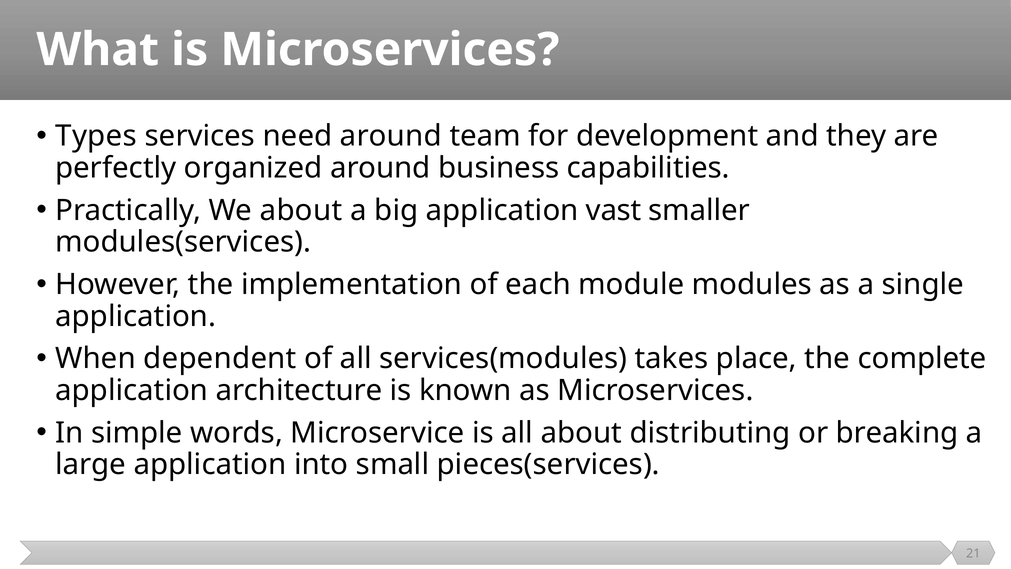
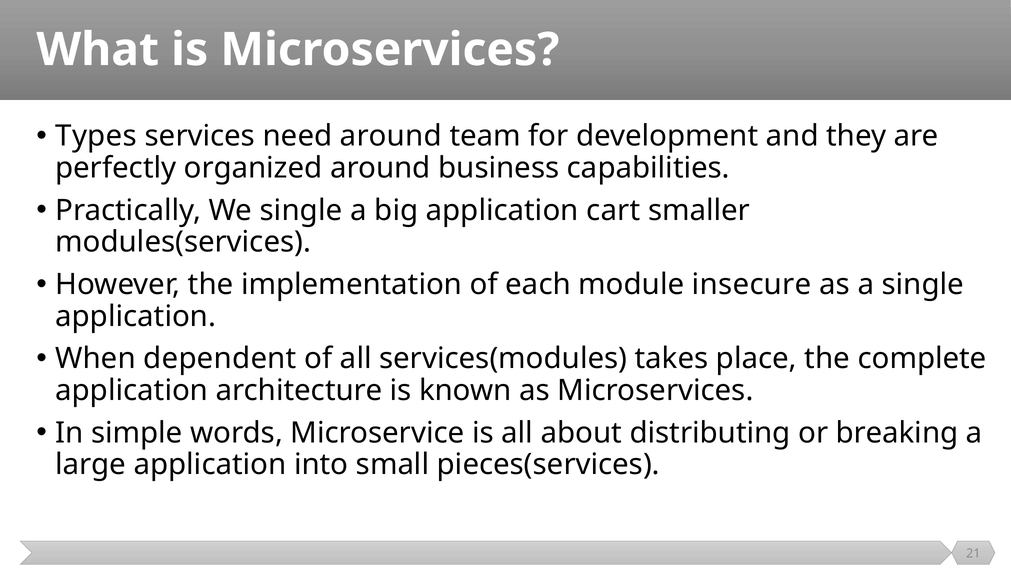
We about: about -> single (301, 210)
vast: vast -> cart (613, 210)
modules: modules -> insecure (752, 284)
